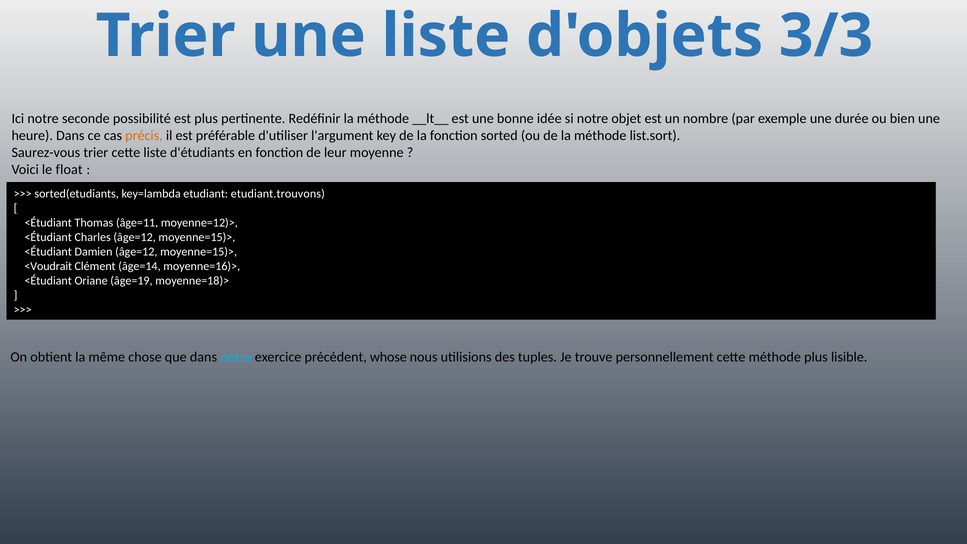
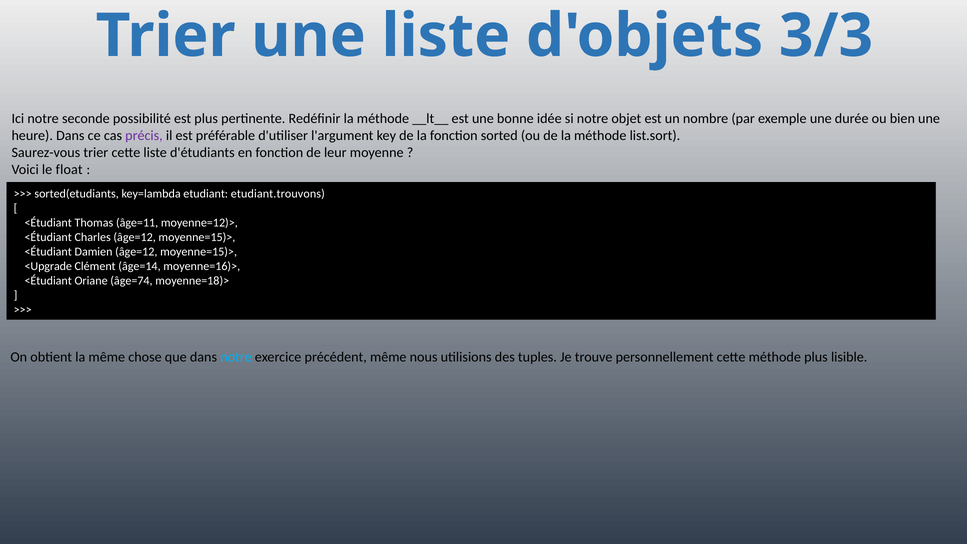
précis colour: orange -> purple (144, 136)
<Voudrait: <Voudrait -> <Upgrade (48, 266)
âge=19: âge=19 -> âge=74 (131, 281)
précédent whose: whose -> même (388, 357)
